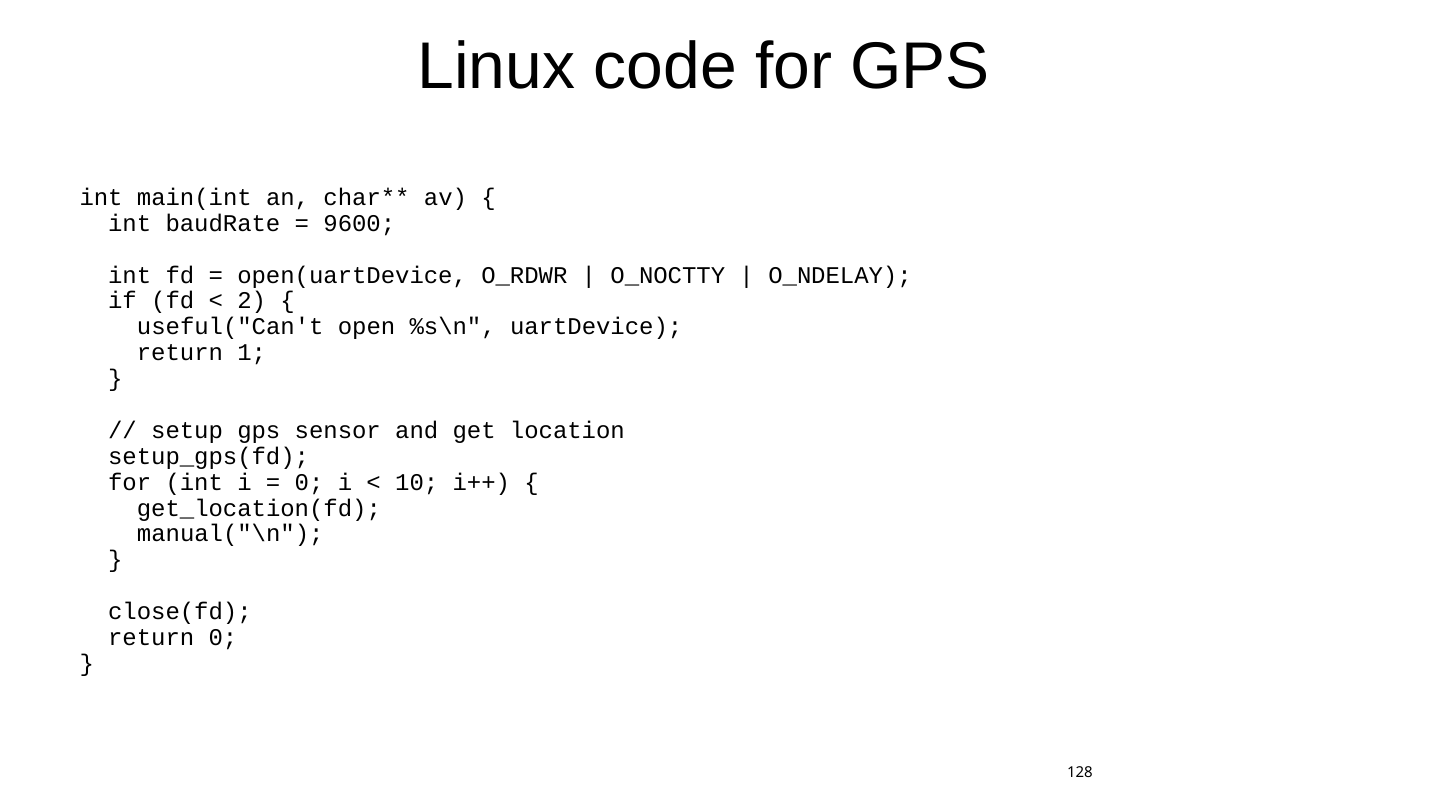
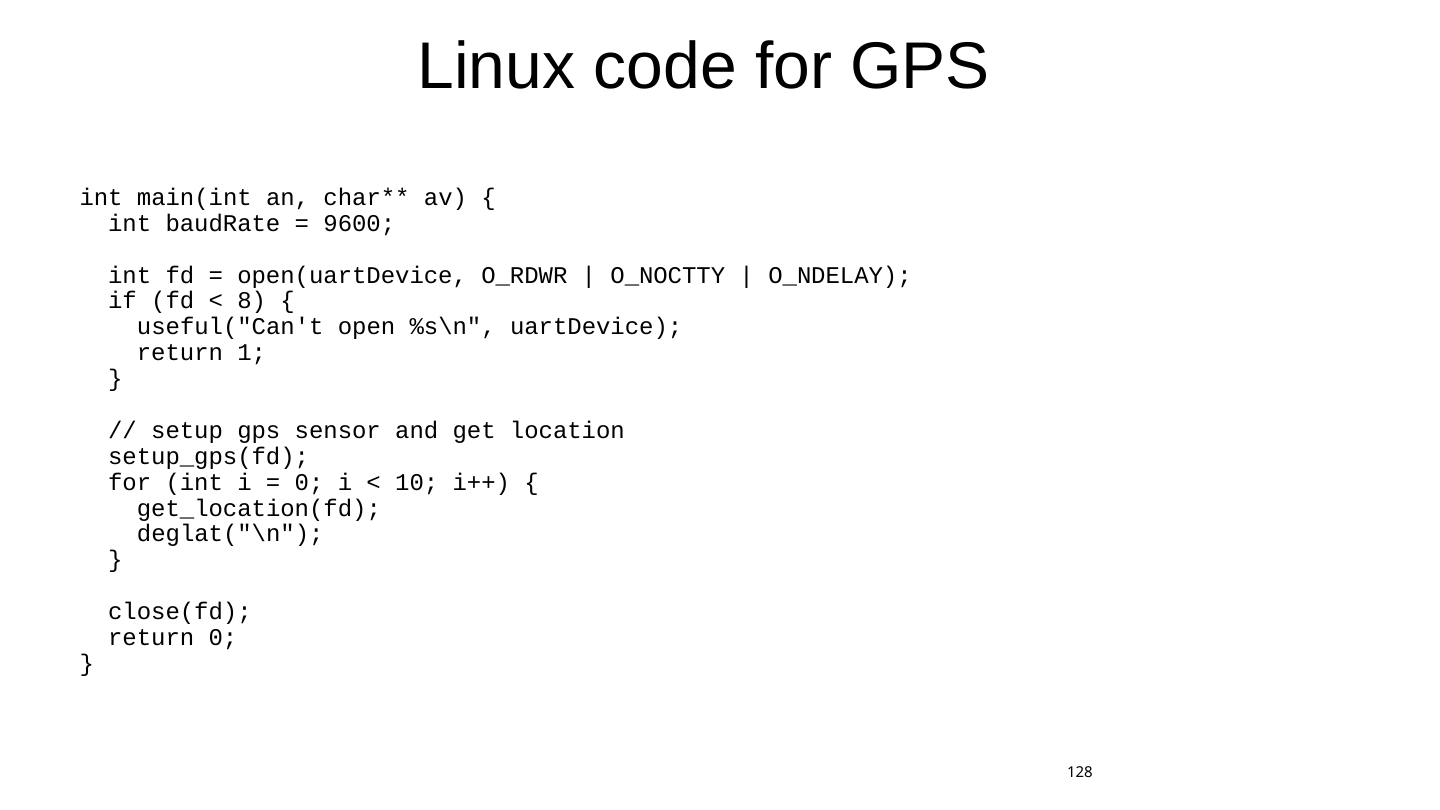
2: 2 -> 8 (252, 301)
manual("\n: manual("\n -> deglat("\n (230, 534)
